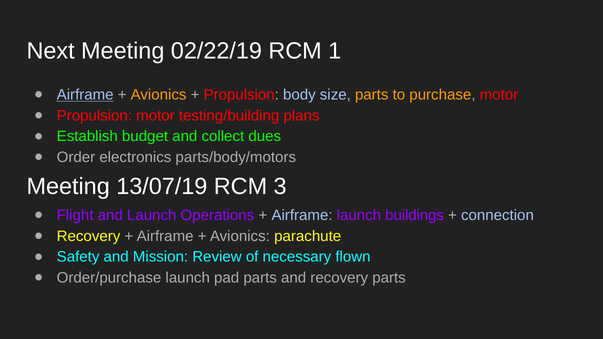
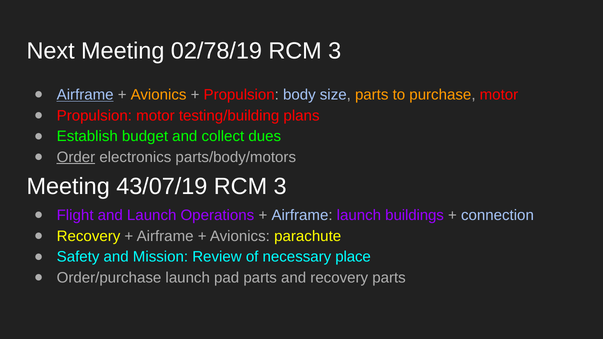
02/22/19: 02/22/19 -> 02/78/19 (216, 51)
1: 1 -> 3 (335, 51)
Order underline: none -> present (76, 157)
13/07/19: 13/07/19 -> 43/07/19 (162, 187)
flown: flown -> place (353, 257)
